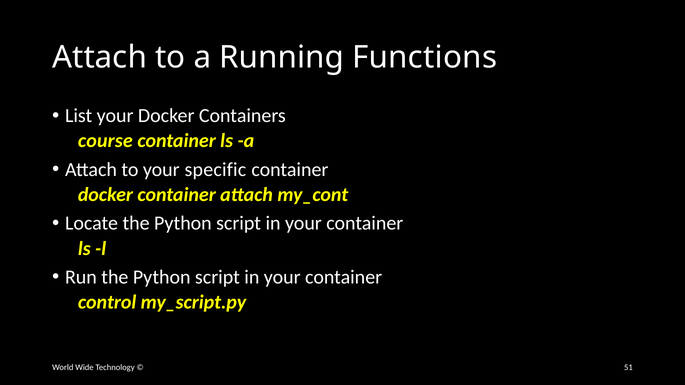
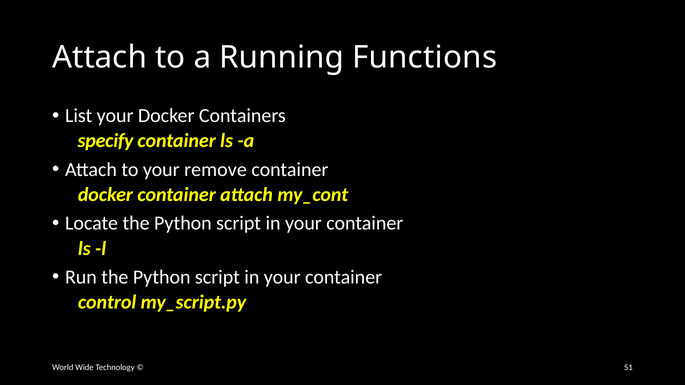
course: course -> specify (106, 141)
specific: specific -> remove (215, 170)
